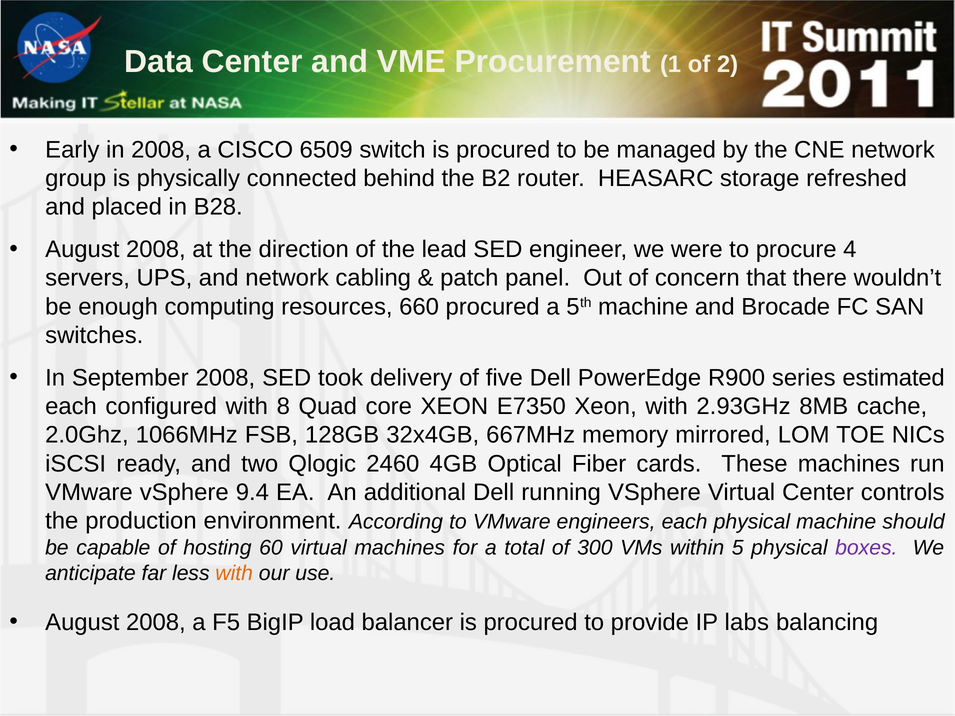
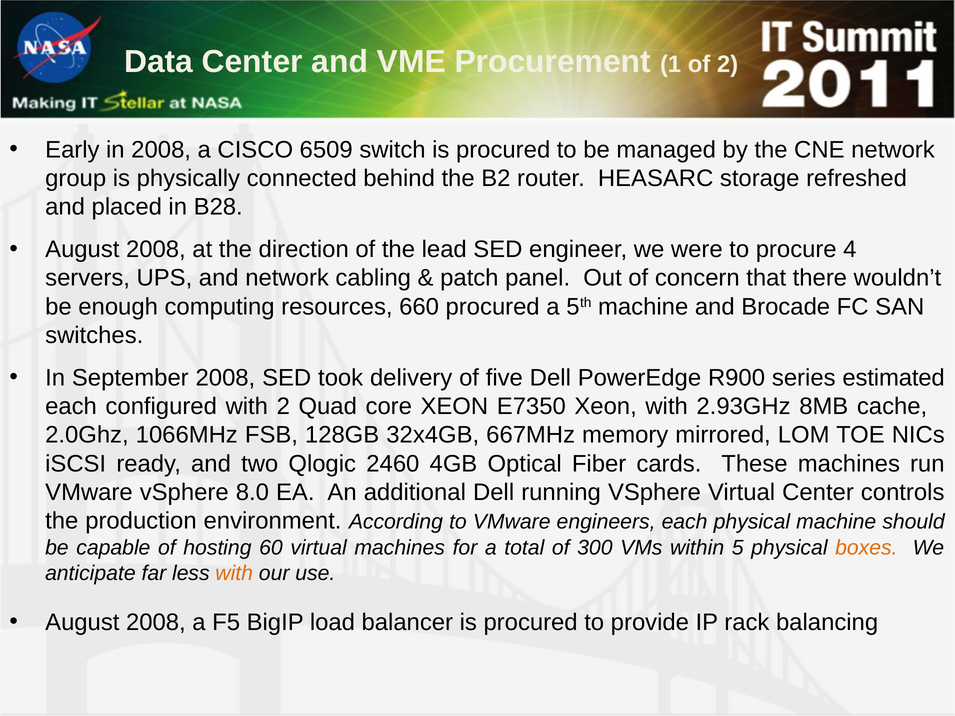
with 8: 8 -> 2 (283, 407)
9.4: 9.4 -> 8.0 (252, 493)
boxes colour: purple -> orange (866, 548)
labs: labs -> rack (747, 622)
